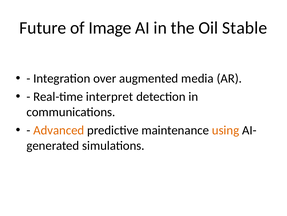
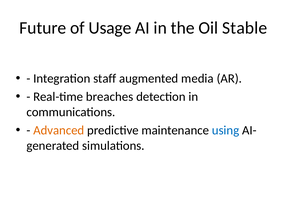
Image: Image -> Usage (110, 28)
over: over -> staff (105, 78)
interpret: interpret -> breaches (110, 96)
using colour: orange -> blue (226, 130)
